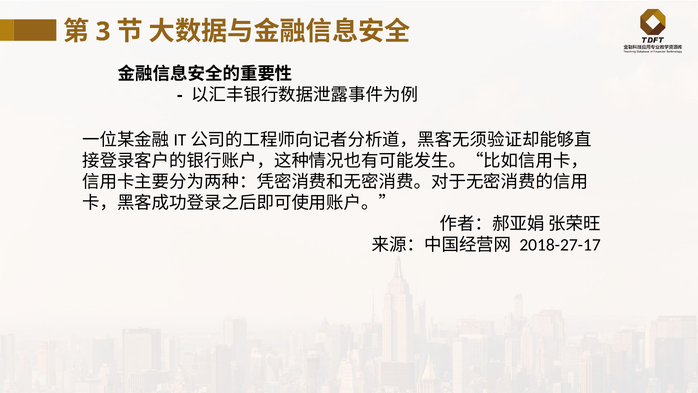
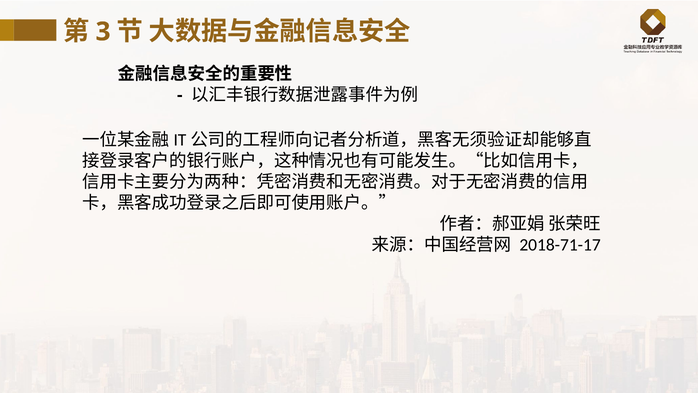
2018-27-17: 2018-27-17 -> 2018-71-17 (560, 245)
